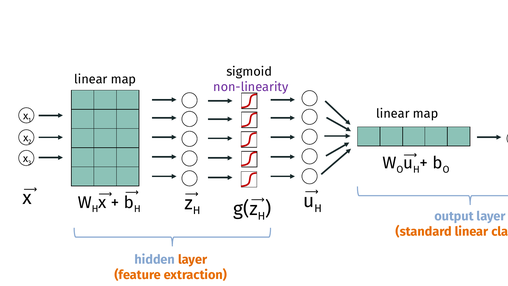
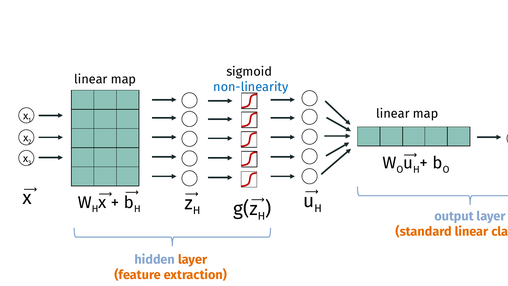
non-linearity colour: purple -> blue (251, 87)
